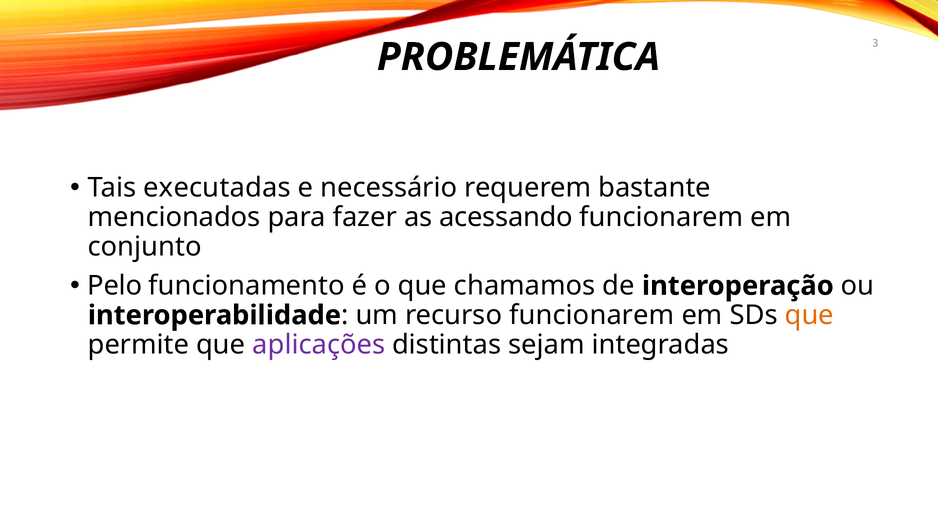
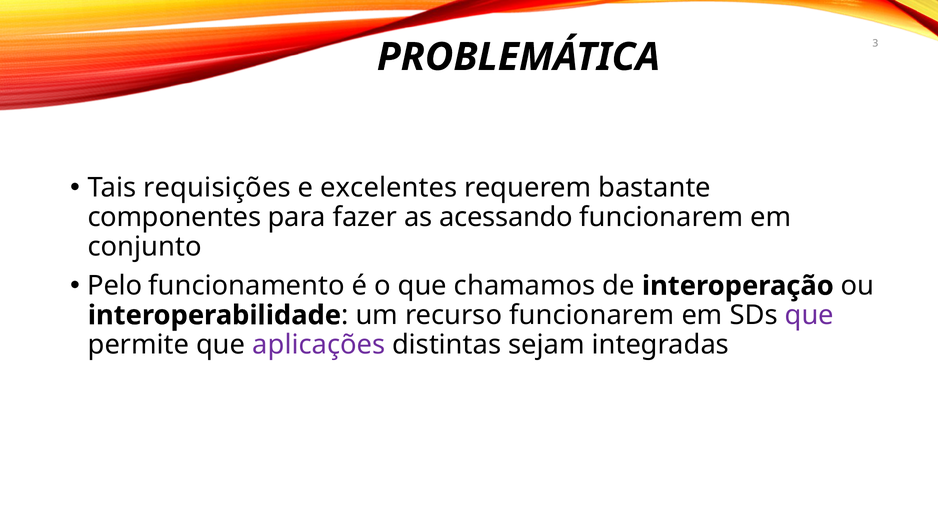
executadas: executadas -> requisições (217, 188)
necessário: necessário -> excelentes (389, 188)
mencionados: mencionados -> componentes (174, 217)
que colour: orange -> purple (809, 316)
